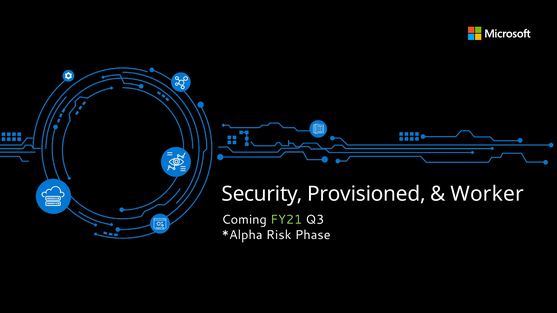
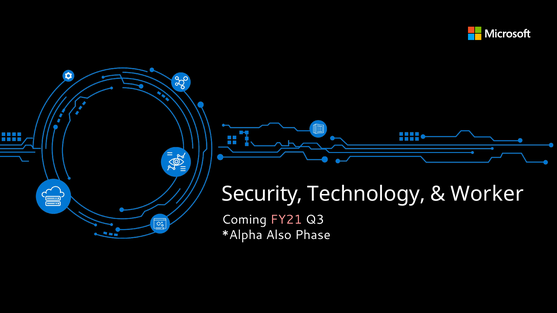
Provisioned: Provisioned -> Technology (366, 194)
FY21 colour: light green -> pink (286, 220)
Risk: Risk -> Also (279, 235)
